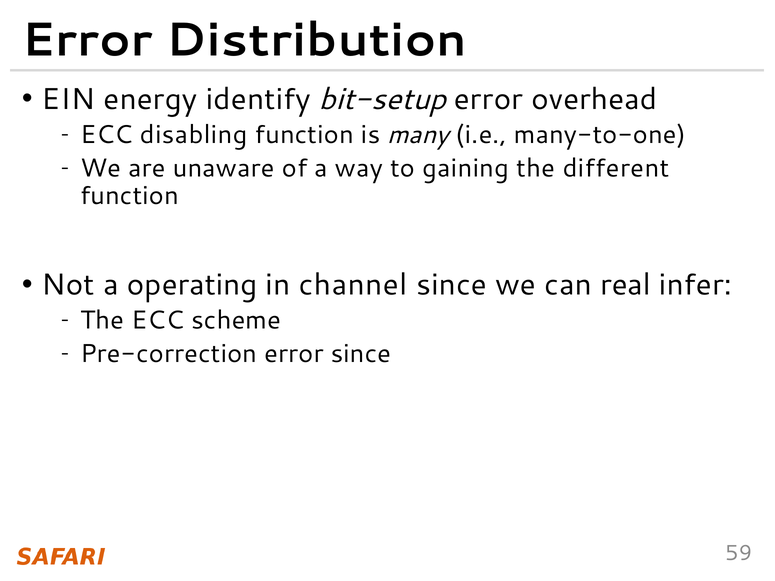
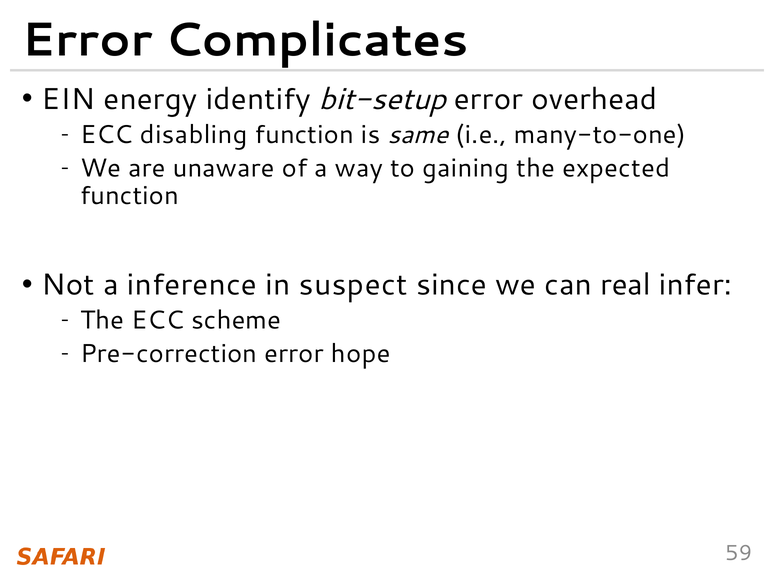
Distribution: Distribution -> Complicates (317, 40)
many: many -> same (418, 135)
different: different -> expected (616, 168)
operating: operating -> inference (192, 285)
channel: channel -> suspect (353, 285)
error since: since -> hope (361, 354)
